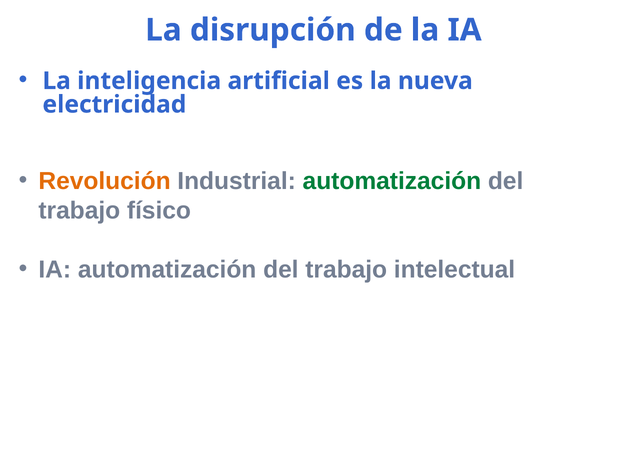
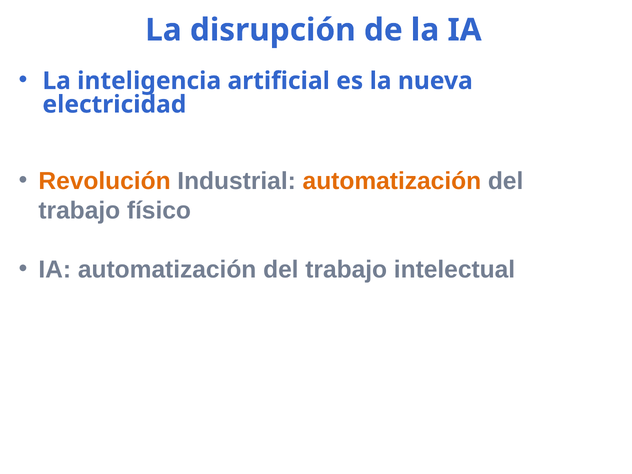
automatización colour: green -> orange (392, 181)
